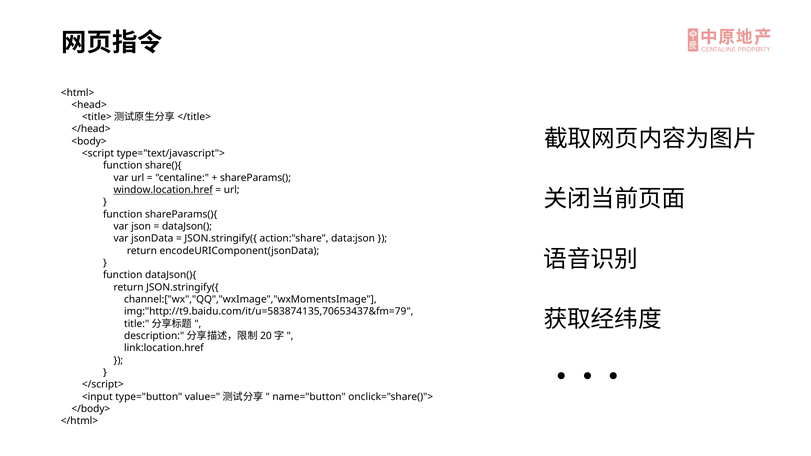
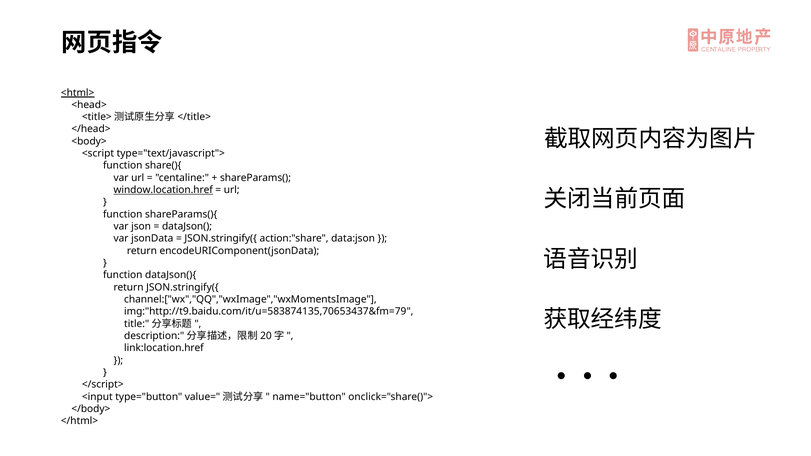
<html> underline: none -> present (78, 93)
